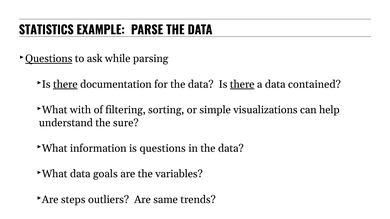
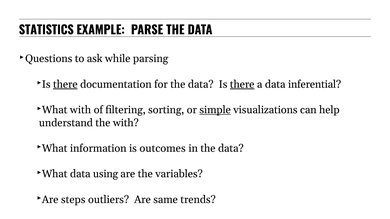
Questions underline: present -> none (49, 59)
contained: contained -> inferential (315, 84)
simple underline: none -> present (215, 110)
the sure: sure -> with (126, 123)
is questions: questions -> outcomes (163, 148)
goals: goals -> using (105, 174)
